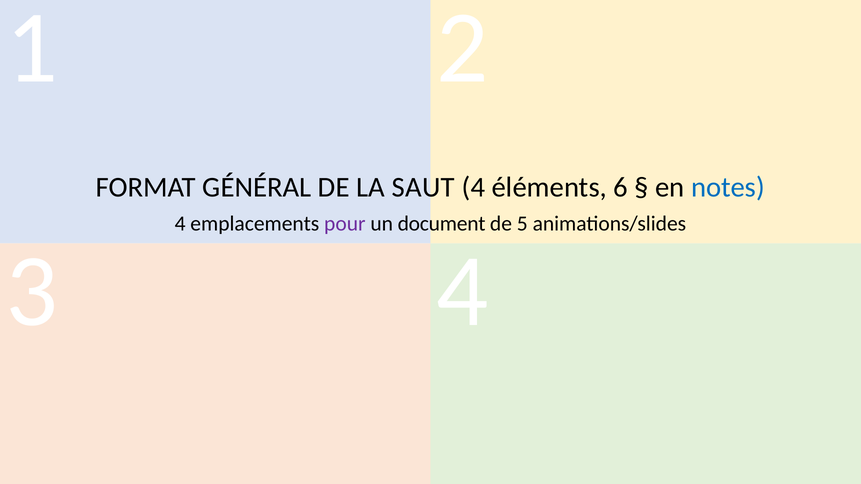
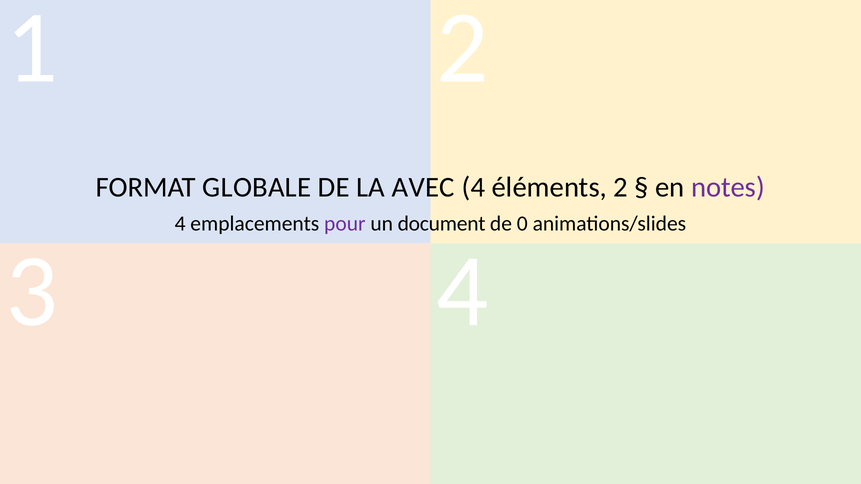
GÉNÉRAL: GÉNÉRAL -> GLOBALE (257, 187)
SAUT: SAUT -> AVEC (423, 187)
éléments 6: 6 -> 2 (621, 187)
notes colour: blue -> purple (728, 187)
5: 5 -> 0 (522, 224)
